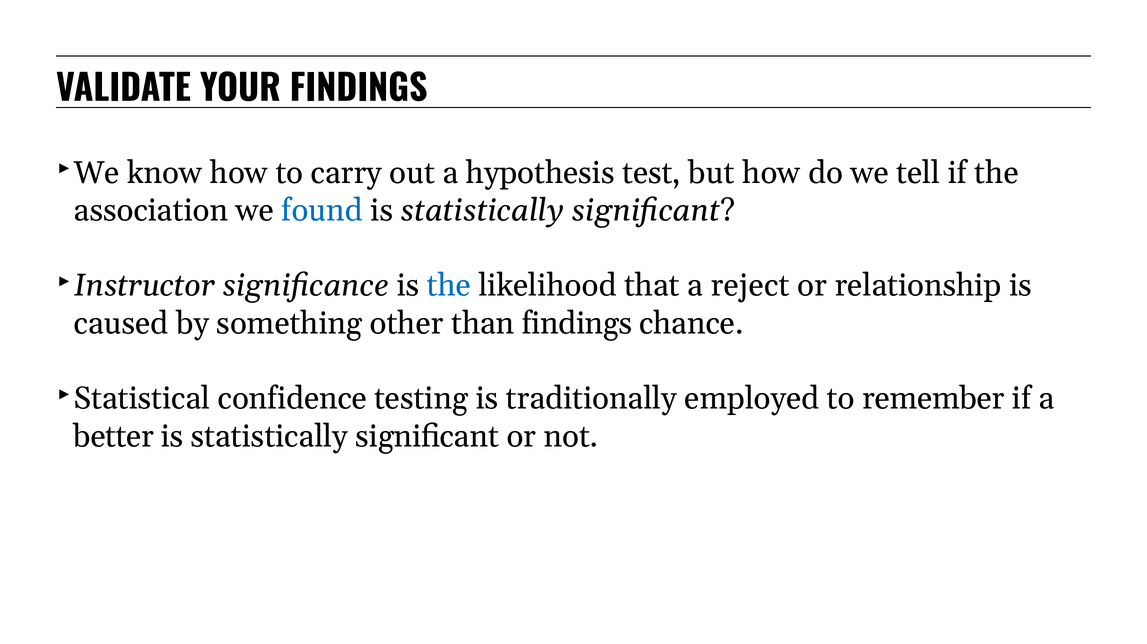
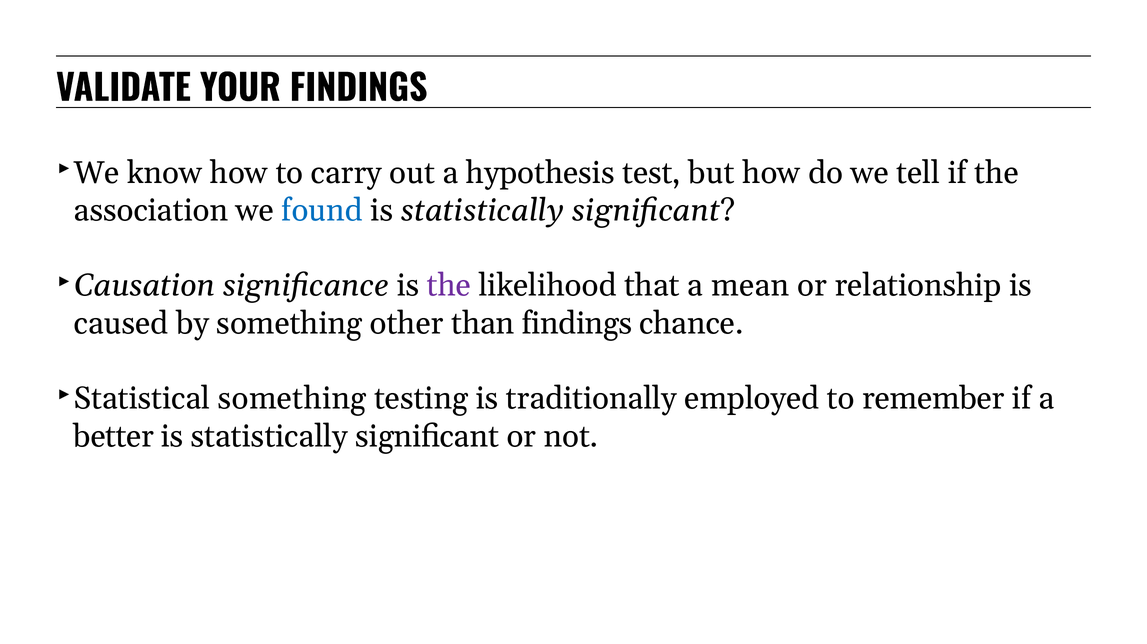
Instructor: Instructor -> Causation (145, 286)
the colour: blue -> purple (449, 286)
reject: reject -> mean (750, 286)
Statistical confidence: confidence -> something (292, 399)
